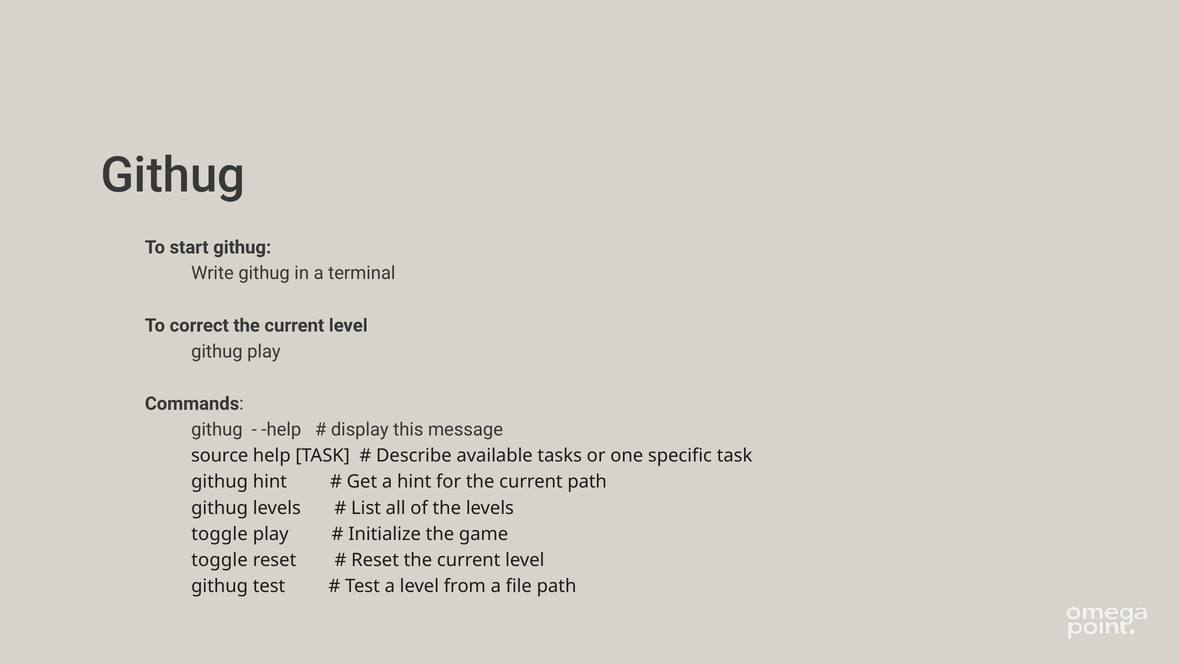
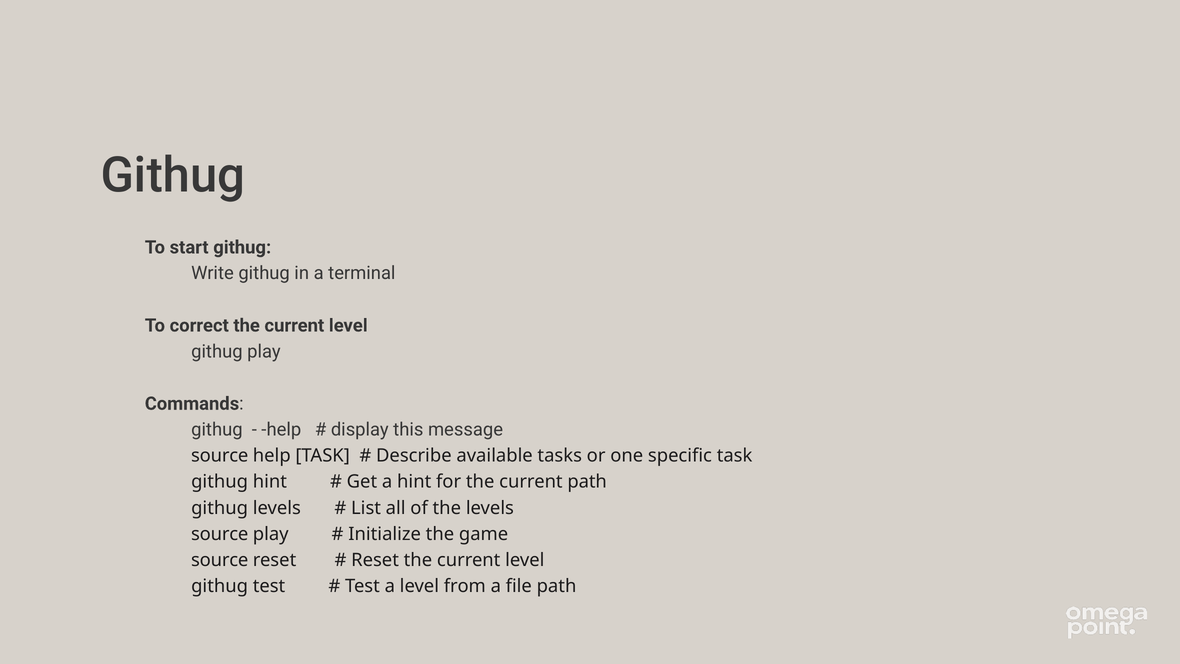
toggle: toggle -> source (220, 534)
toggle: toggle -> source (220, 560)
